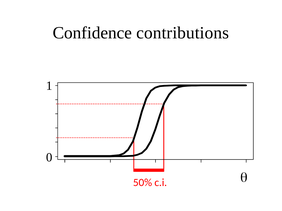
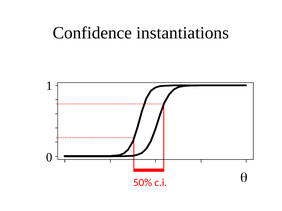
contributions: contributions -> instantiations (183, 33)
